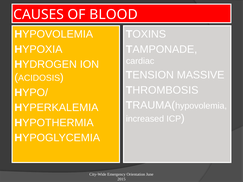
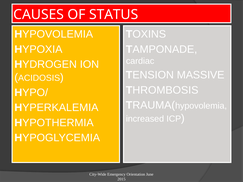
BLOOD: BLOOD -> STATUS (114, 15)
